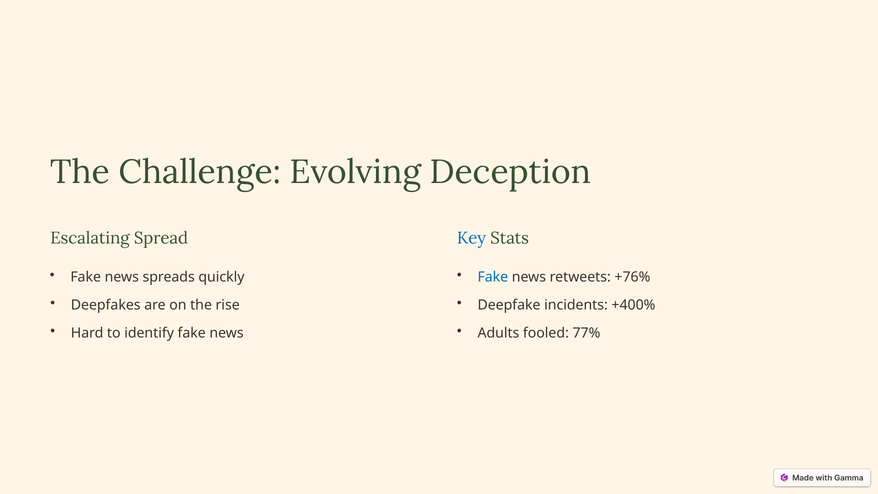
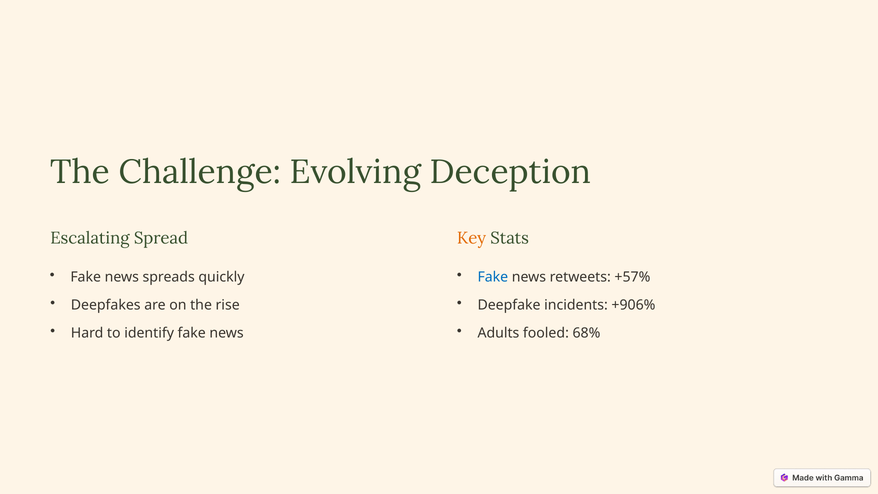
Key colour: blue -> orange (472, 238)
+76%: +76% -> +57% (632, 277)
+400%: +400% -> +906% (633, 305)
77%: 77% -> 68% (586, 333)
